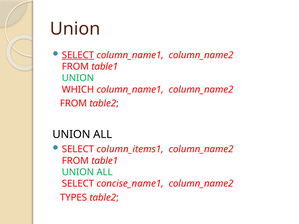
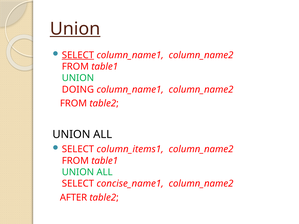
Union underline: none -> present (75, 29)
WHICH: WHICH -> DOING (78, 90)
TYPES: TYPES -> AFTER (74, 198)
